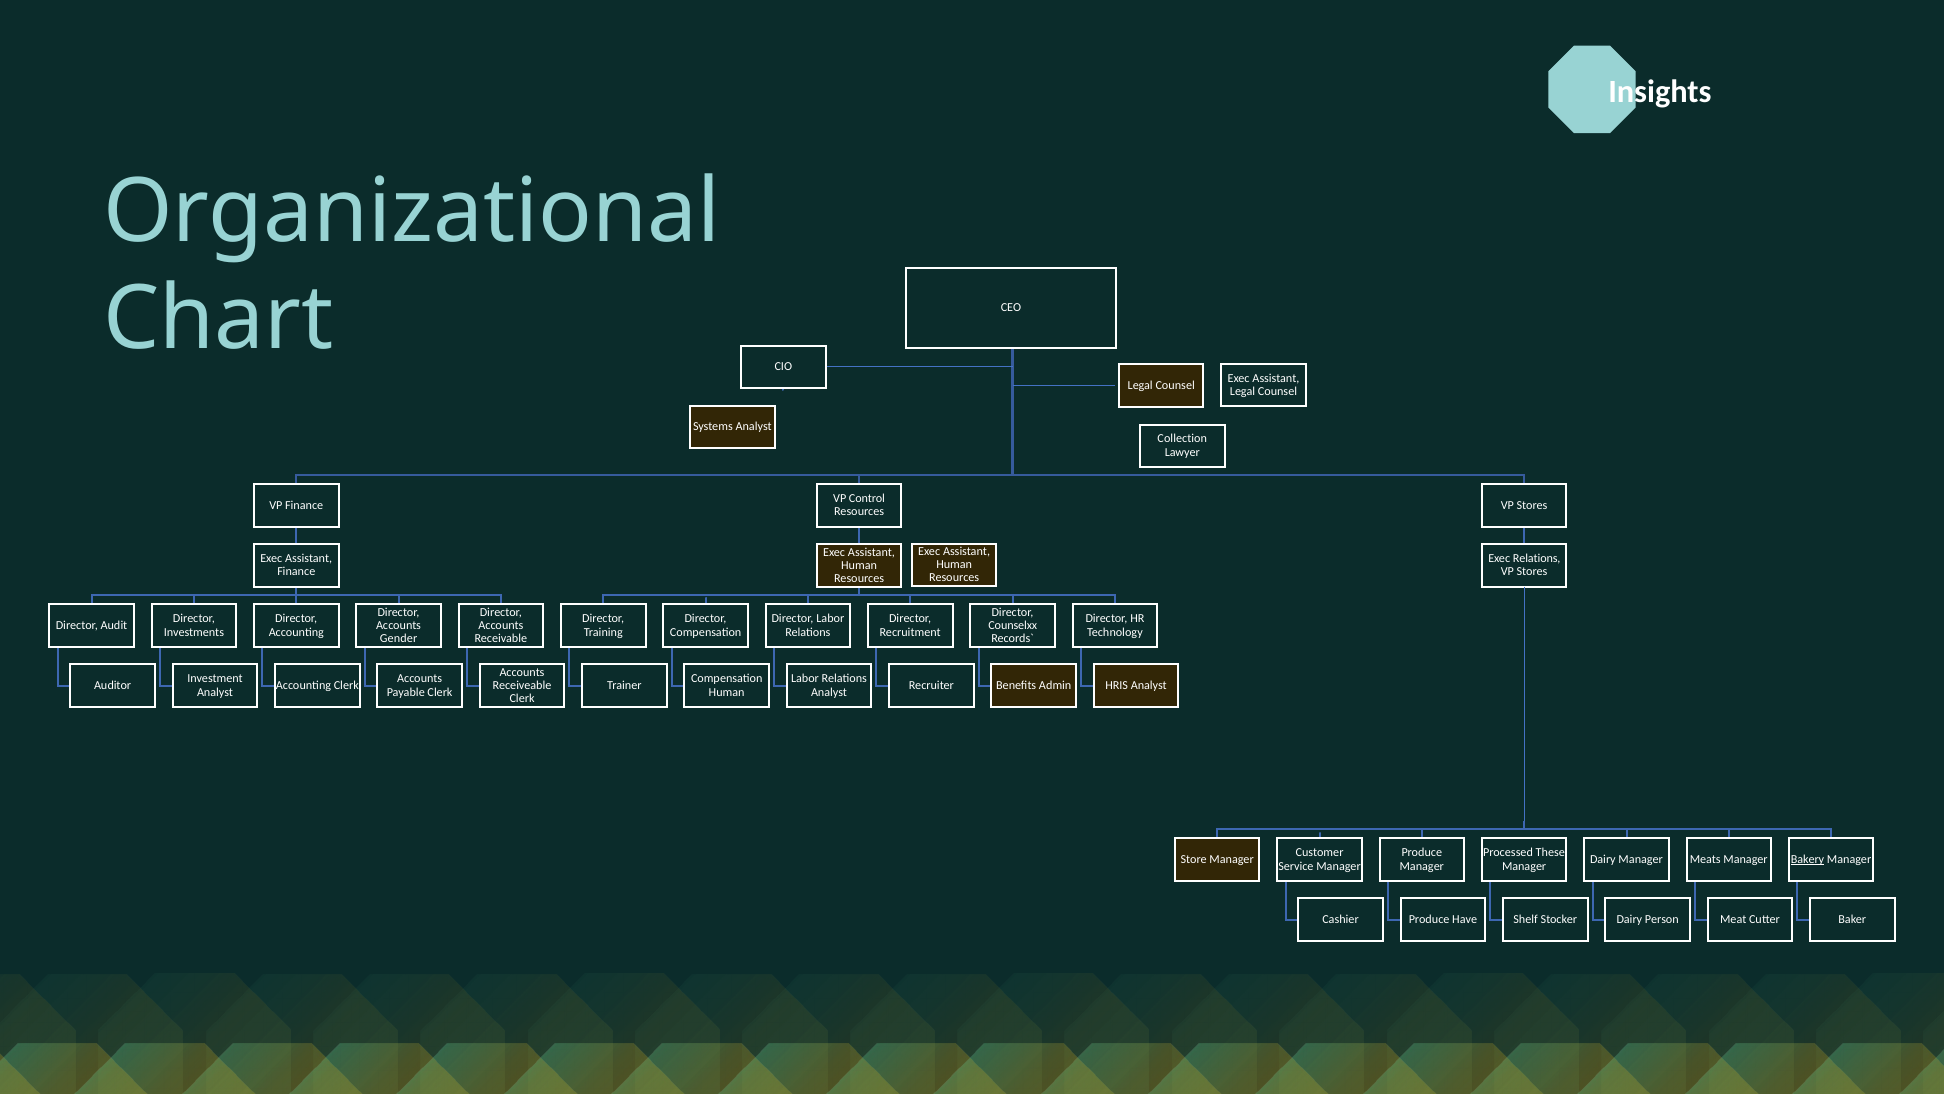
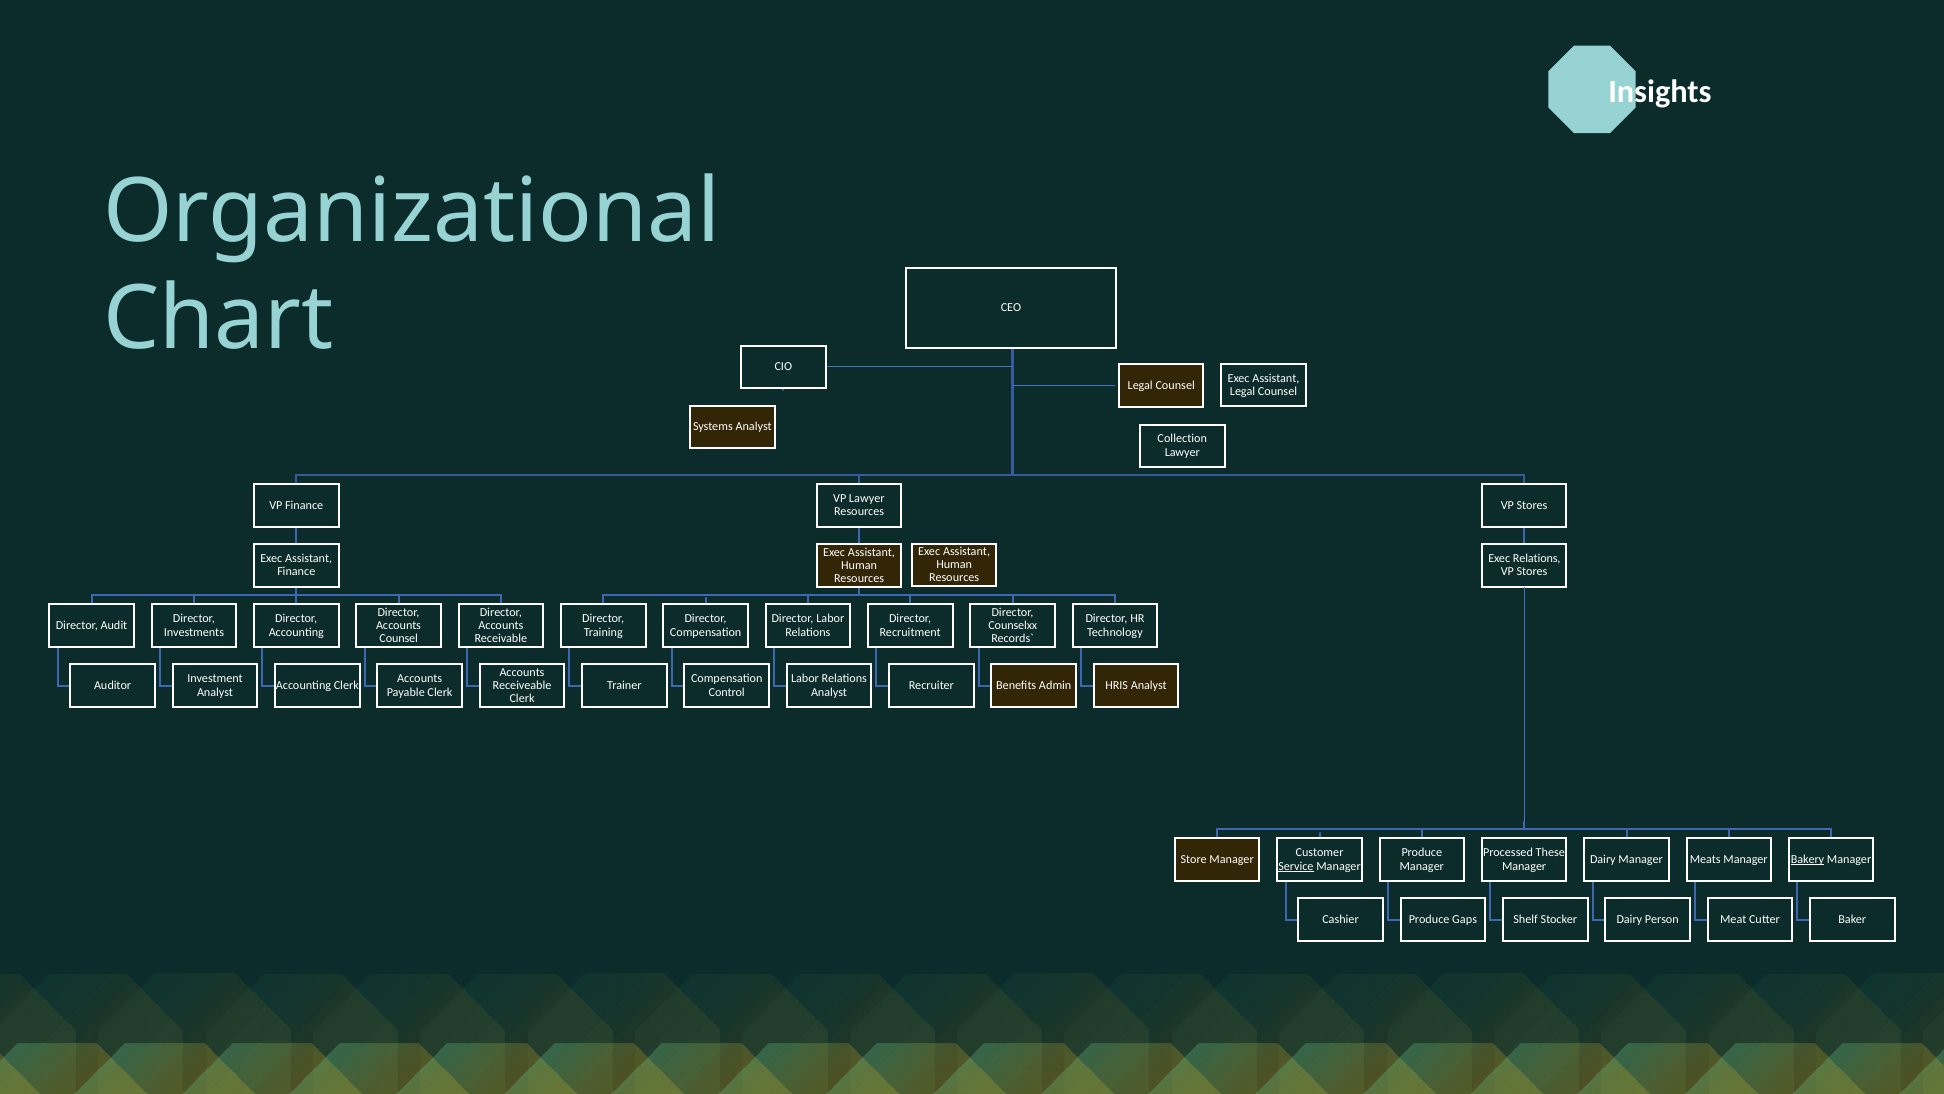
VP Control: Control -> Lawyer (867, 498)
Gender: Gender -> Counsel (399, 638)
Human: Human -> Control (727, 692)
Service underline: none -> present (1296, 866)
Have: Have -> Gaps (1465, 919)
